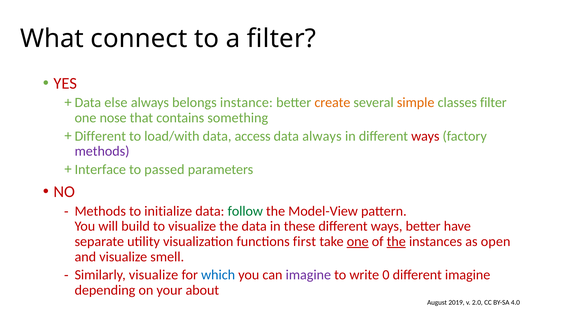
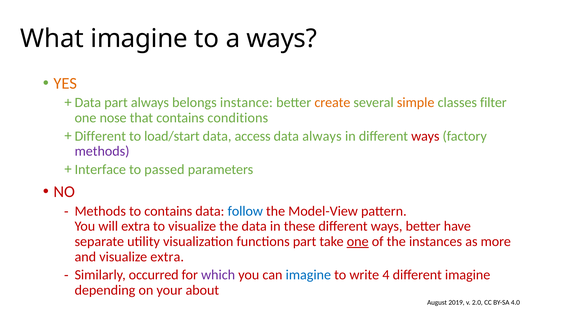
What connect: connect -> imagine (139, 39)
a filter: filter -> ways (282, 39)
YES colour: red -> orange (65, 83)
Data else: else -> part (116, 103)
something: something -> conditions (238, 118)
load/with: load/with -> load/start (172, 136)
to initialize: initialize -> contains (168, 211)
follow colour: green -> blue (245, 211)
will build: build -> extra (136, 226)
functions first: first -> part (305, 241)
the underline: present -> none (396, 241)
open: open -> more (496, 241)
visualize smell: smell -> extra (167, 256)
Similarly visualize: visualize -> occurred (154, 275)
which colour: blue -> purple (218, 275)
imagine colour: purple -> blue (308, 275)
0: 0 -> 4 (386, 275)
